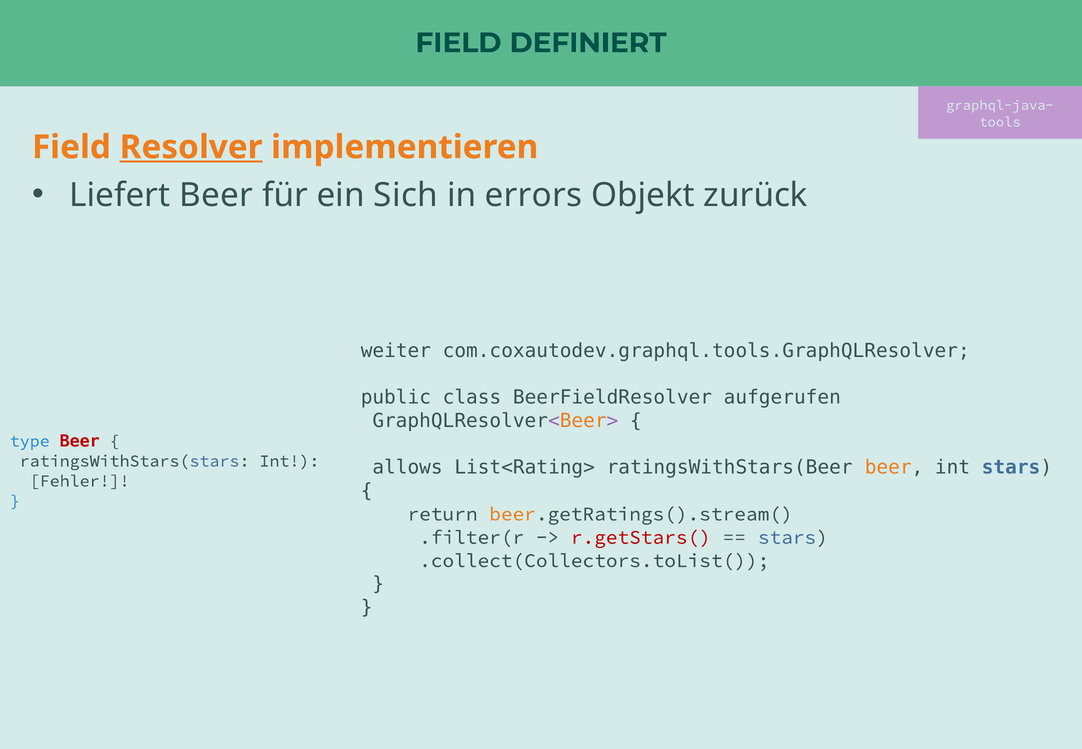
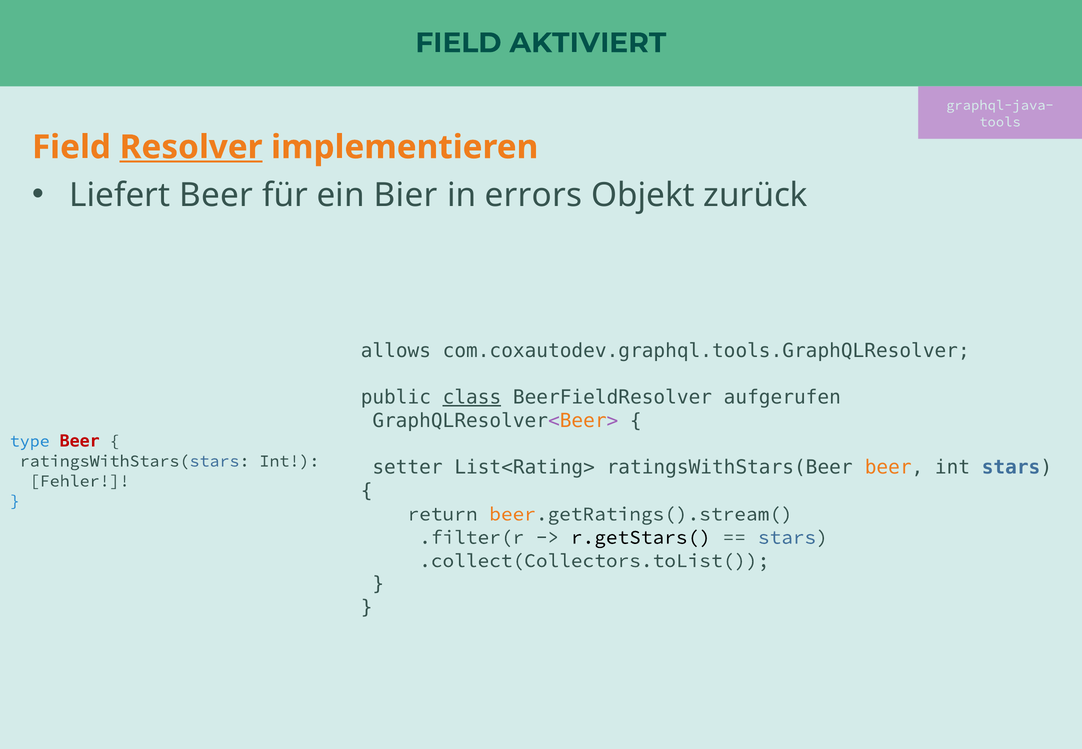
DEFINIERT: DEFINIERT -> AKTIVIERT (588, 43)
Sich: Sich -> Bier (406, 195)
weiter: weiter -> allows (396, 351)
class underline: none -> present (472, 397)
allows: allows -> setter (408, 467)
r.getStars( colour: red -> black (641, 537)
